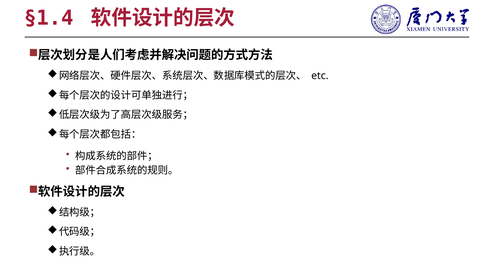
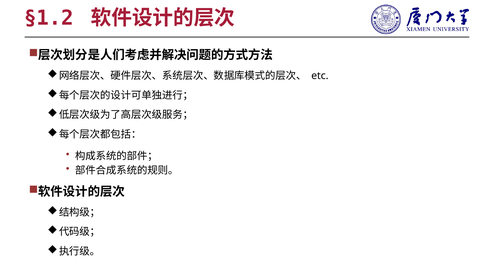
§1.4: §1.4 -> §1.2 (49, 18)
